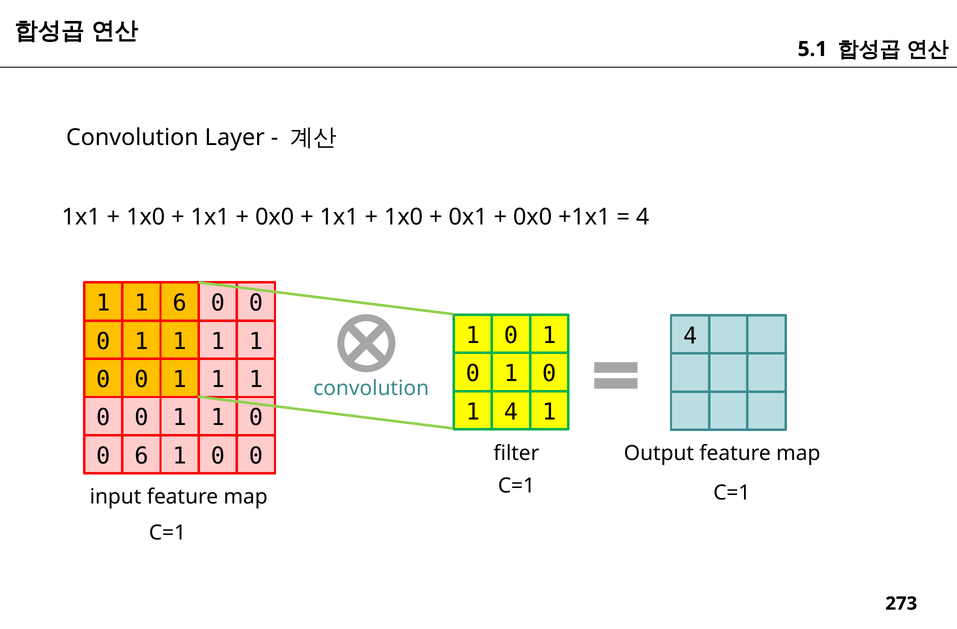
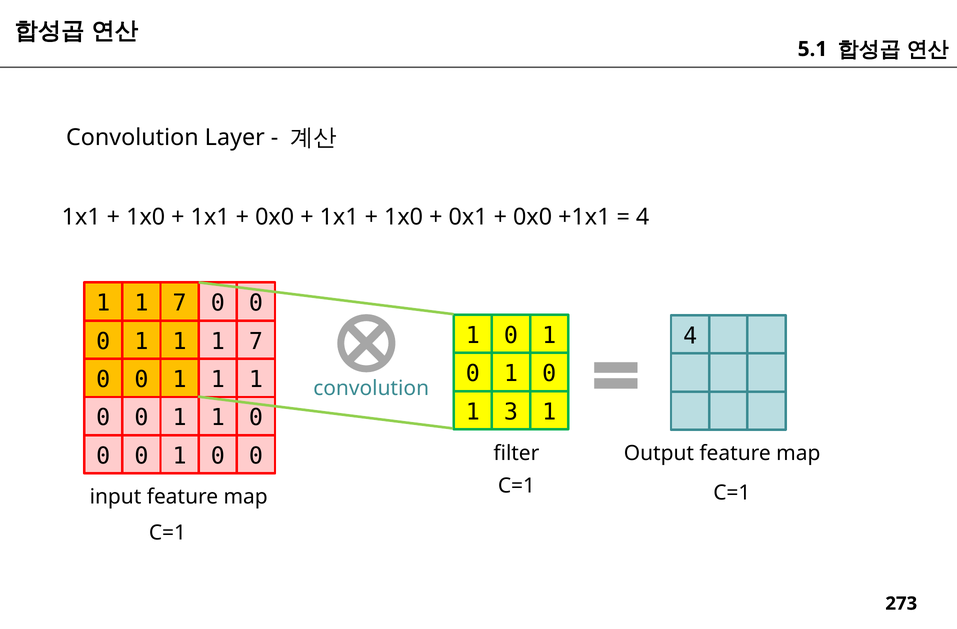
6: 6 -> 7 (180, 303)
1 1 1 1: 1 -> 7 (256, 341)
4: 4 -> 3 (511, 412)
6: 6 -> 0 (141, 456)
